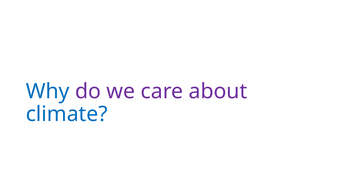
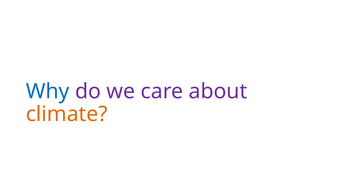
climate colour: blue -> orange (67, 114)
